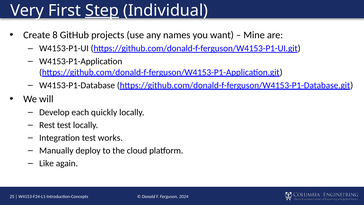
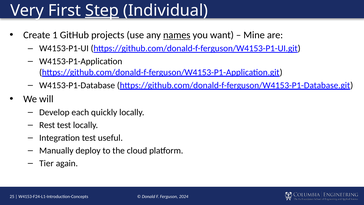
8: 8 -> 1 (55, 35)
names underline: none -> present (177, 35)
works: works -> useful (110, 138)
Like: Like -> Tier (46, 163)
